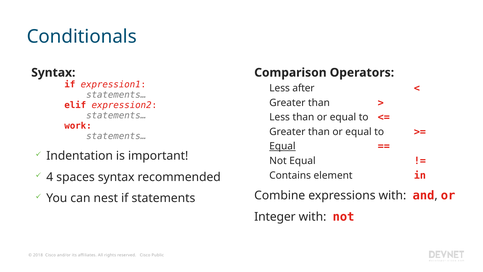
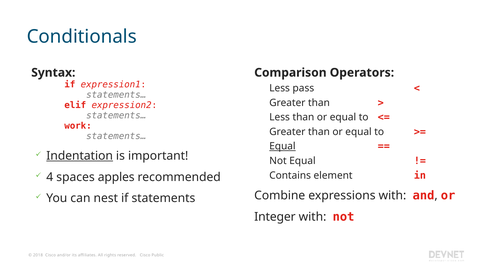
after: after -> pass (303, 88)
Indentation underline: none -> present (80, 156)
spaces syntax: syntax -> apples (116, 177)
